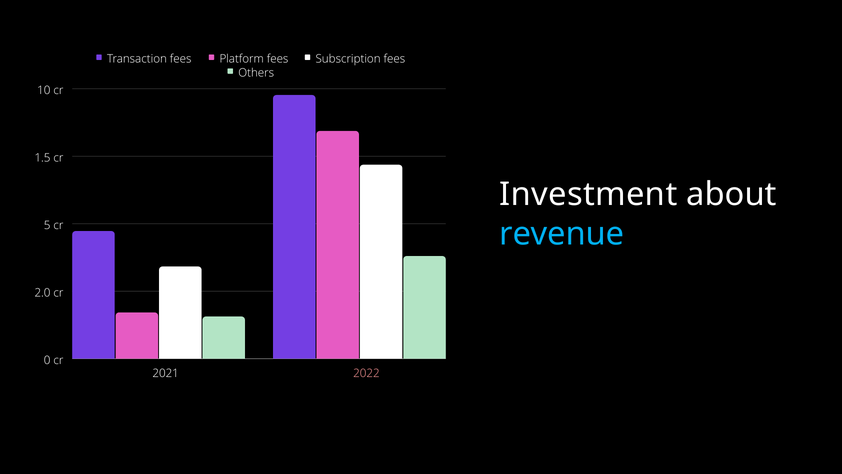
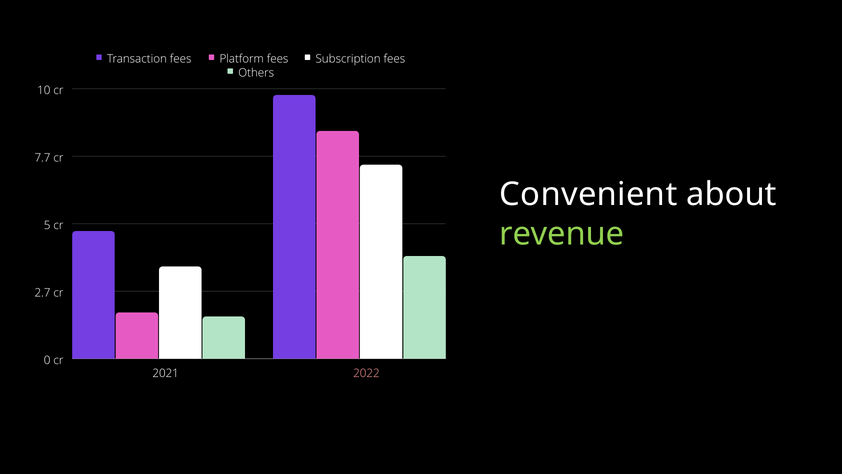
1.5: 1.5 -> 7.7 (42, 158)
Investment: Investment -> Convenient (588, 194)
revenue colour: light blue -> light green (562, 234)
2.0: 2.0 -> 2.7 (42, 293)
